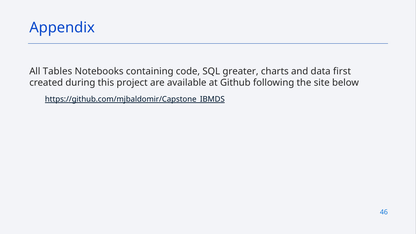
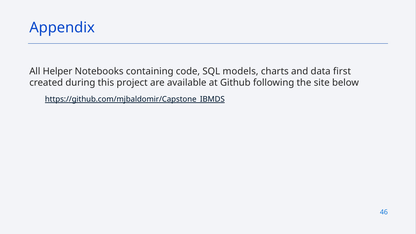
Tables: Tables -> Helper (58, 71)
greater: greater -> models (241, 71)
